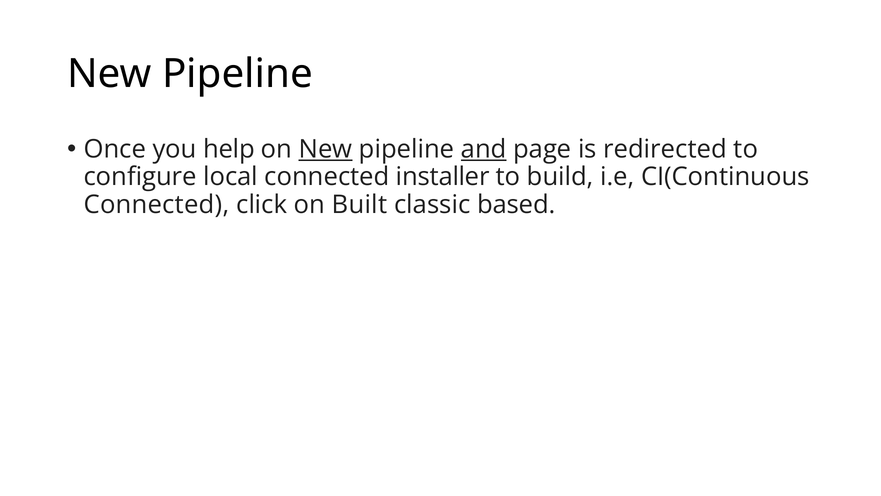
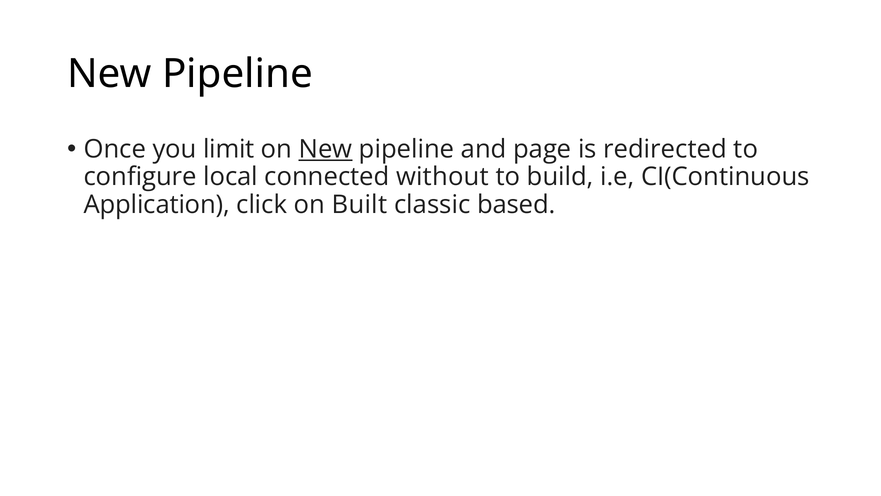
help: help -> limit (229, 149)
and underline: present -> none (484, 149)
installer: installer -> without (443, 177)
Connected: Connected -> Application (157, 204)
